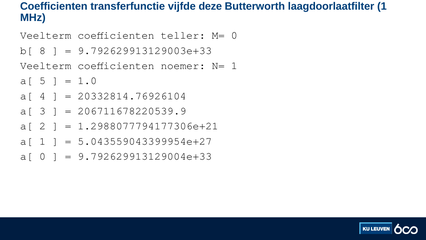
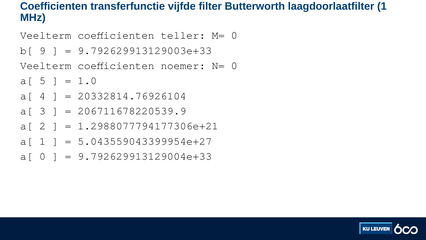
deze: deze -> filter (210, 6)
8: 8 -> 9 (42, 50)
N= 1: 1 -> 0 (234, 66)
